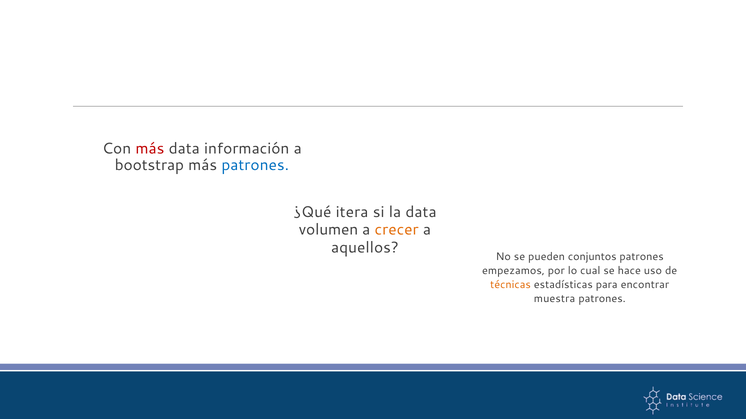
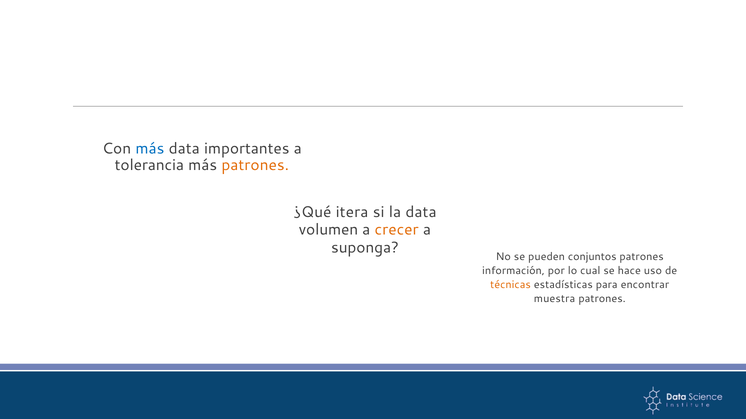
más colour: red -> blue (150, 149)
información: información -> importantes (247, 149)
bootstrap: bootstrap -> tolerancia (149, 166)
patrones colour: blue -> orange (255, 166)
aquellos: aquellos -> suponga (365, 248)
empezamos: empezamos -> información (513, 271)
